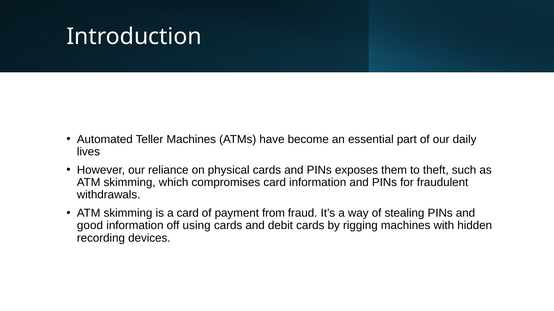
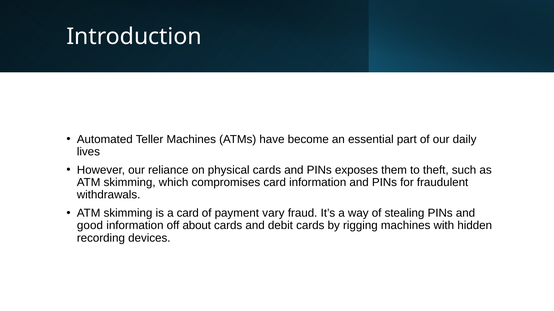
from: from -> vary (273, 213)
using: using -> about (197, 226)
